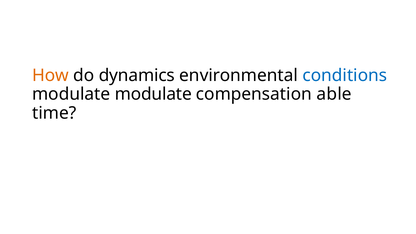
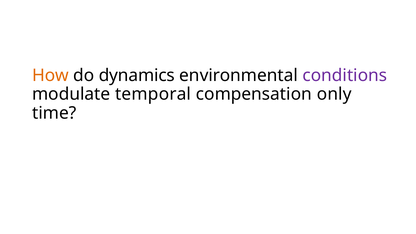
conditions colour: blue -> purple (345, 76)
modulate modulate: modulate -> temporal (153, 94)
able: able -> only (334, 94)
